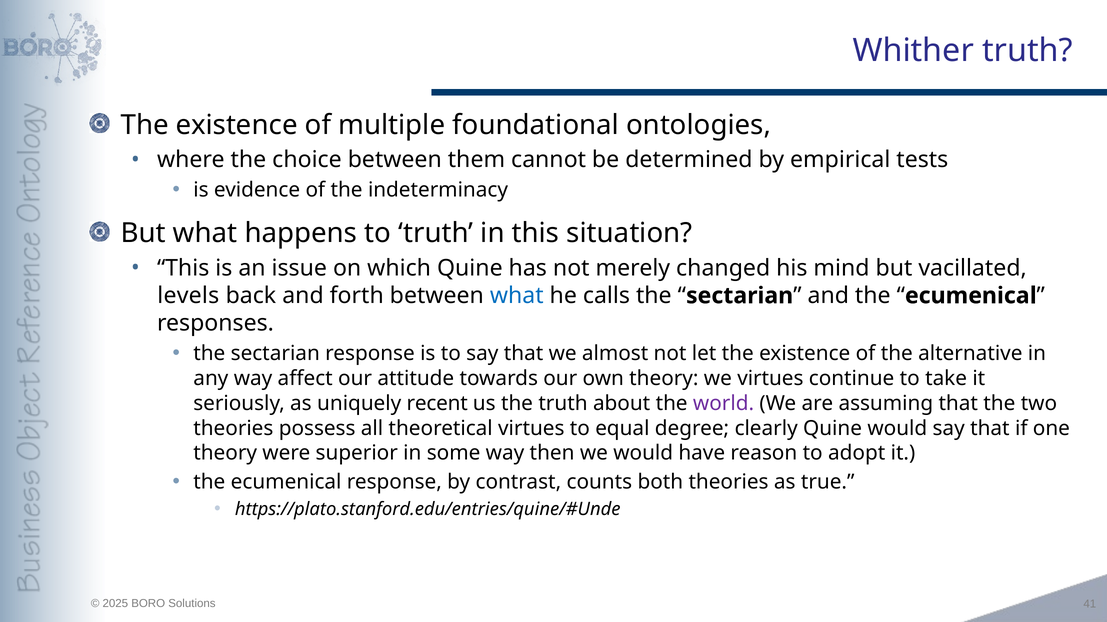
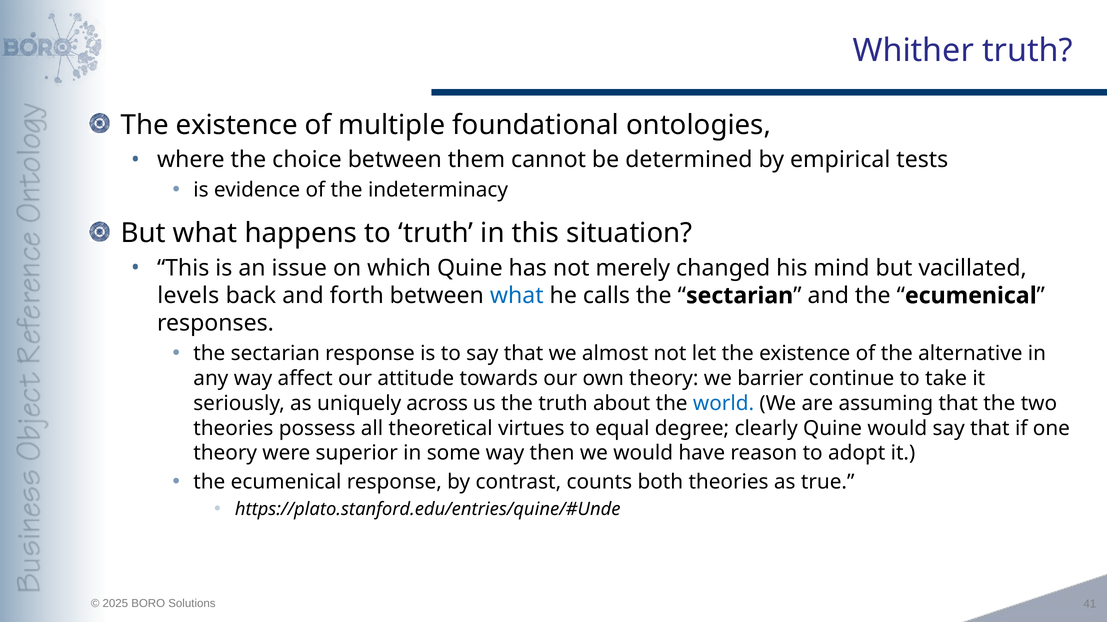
we virtues: virtues -> barrier (770, 379)
recent: recent -> across (437, 404)
world colour: purple -> blue (724, 404)
